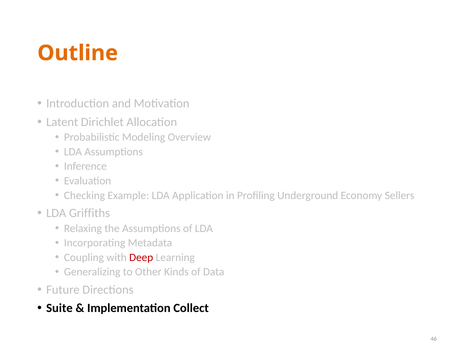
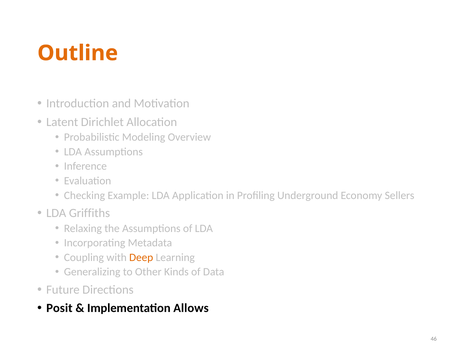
Deep colour: red -> orange (141, 258)
Suite: Suite -> Posit (59, 309)
Collect: Collect -> Allows (191, 309)
